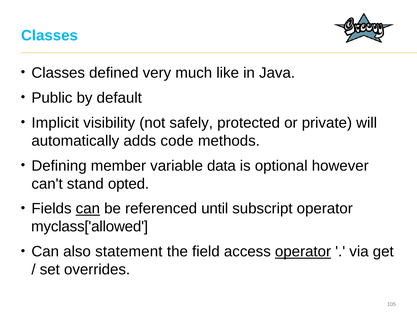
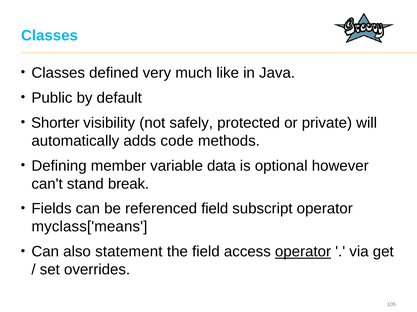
Implicit: Implicit -> Shorter (55, 123)
opted: opted -> break (129, 184)
can underline: present -> none (88, 209)
referenced until: until -> field (215, 209)
myclass['allowed: myclass['allowed -> myclass['means (89, 227)
